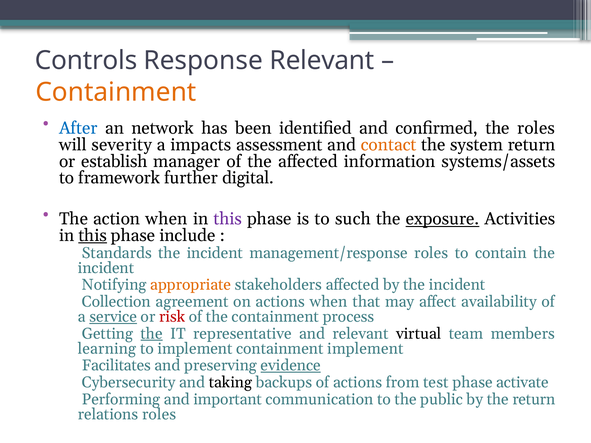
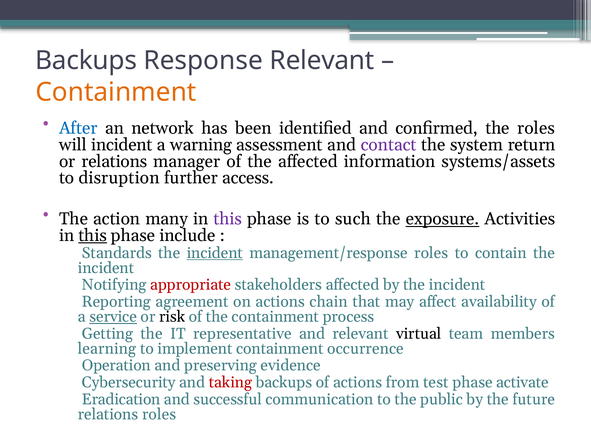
Controls: Controls -> Backups (86, 61)
will severity: severity -> incident (122, 145)
impacts: impacts -> warning (201, 145)
contact colour: orange -> purple (389, 145)
or establish: establish -> relations (114, 161)
framework: framework -> disruption (119, 178)
digital: digital -> access (248, 178)
action when: when -> many (167, 219)
incident underline: none -> present (215, 253)
appropriate colour: orange -> red (191, 285)
Collection: Collection -> Reporting (116, 302)
actions when: when -> chain (329, 302)
risk colour: red -> black (172, 317)
the underline: present -> none (152, 334)
containment implement: implement -> occurrence (365, 349)
Facilitates: Facilitates -> Operation (116, 366)
evidence underline: present -> none (291, 366)
taking colour: black -> red (230, 383)
Performing: Performing -> Eradication (121, 399)
important: important -> successful (228, 399)
the return: return -> future (534, 399)
